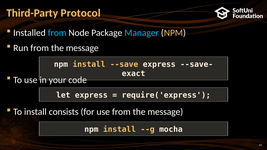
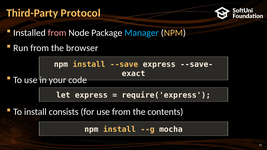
from colour: light blue -> pink (57, 33)
Run from the message: message -> browser (82, 48)
use from the message: message -> contents (165, 112)
